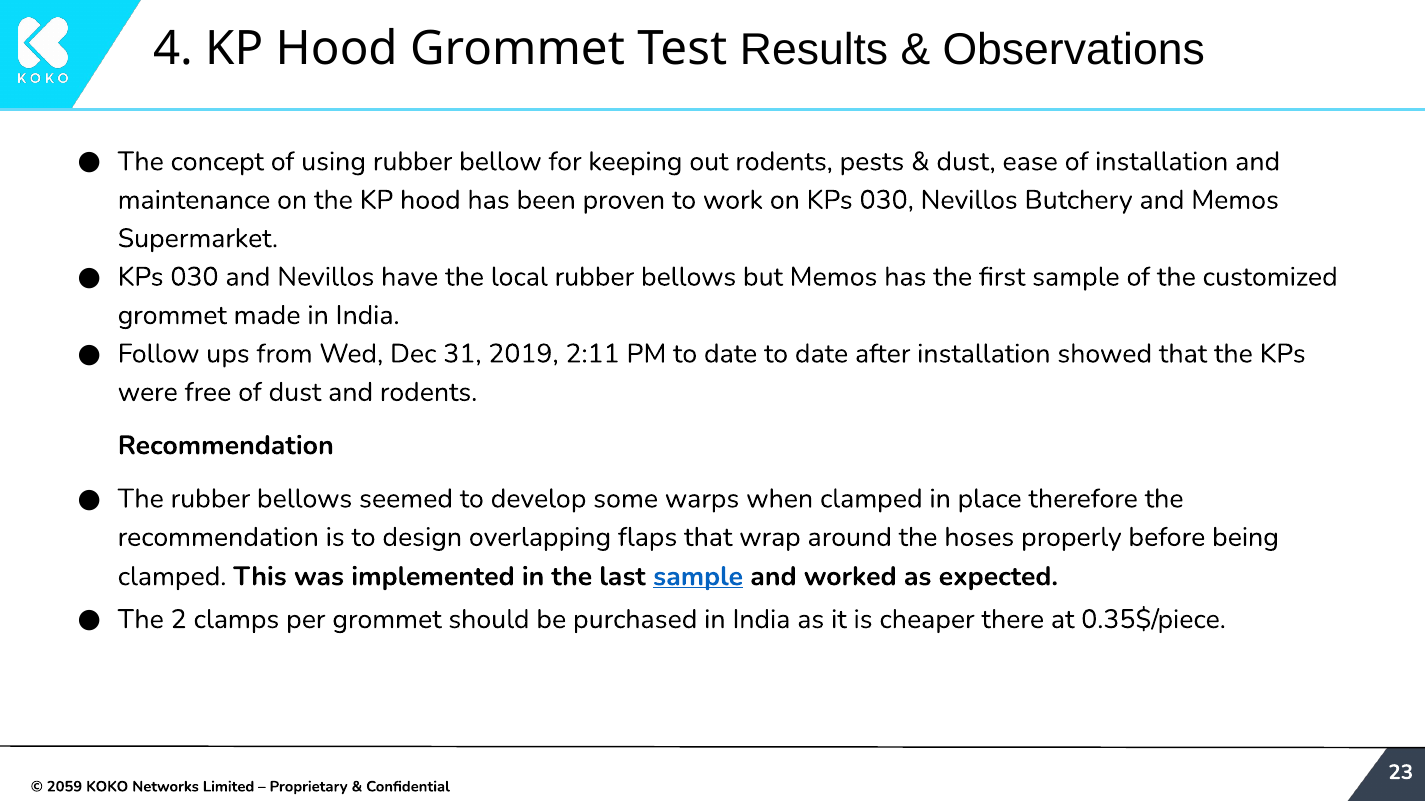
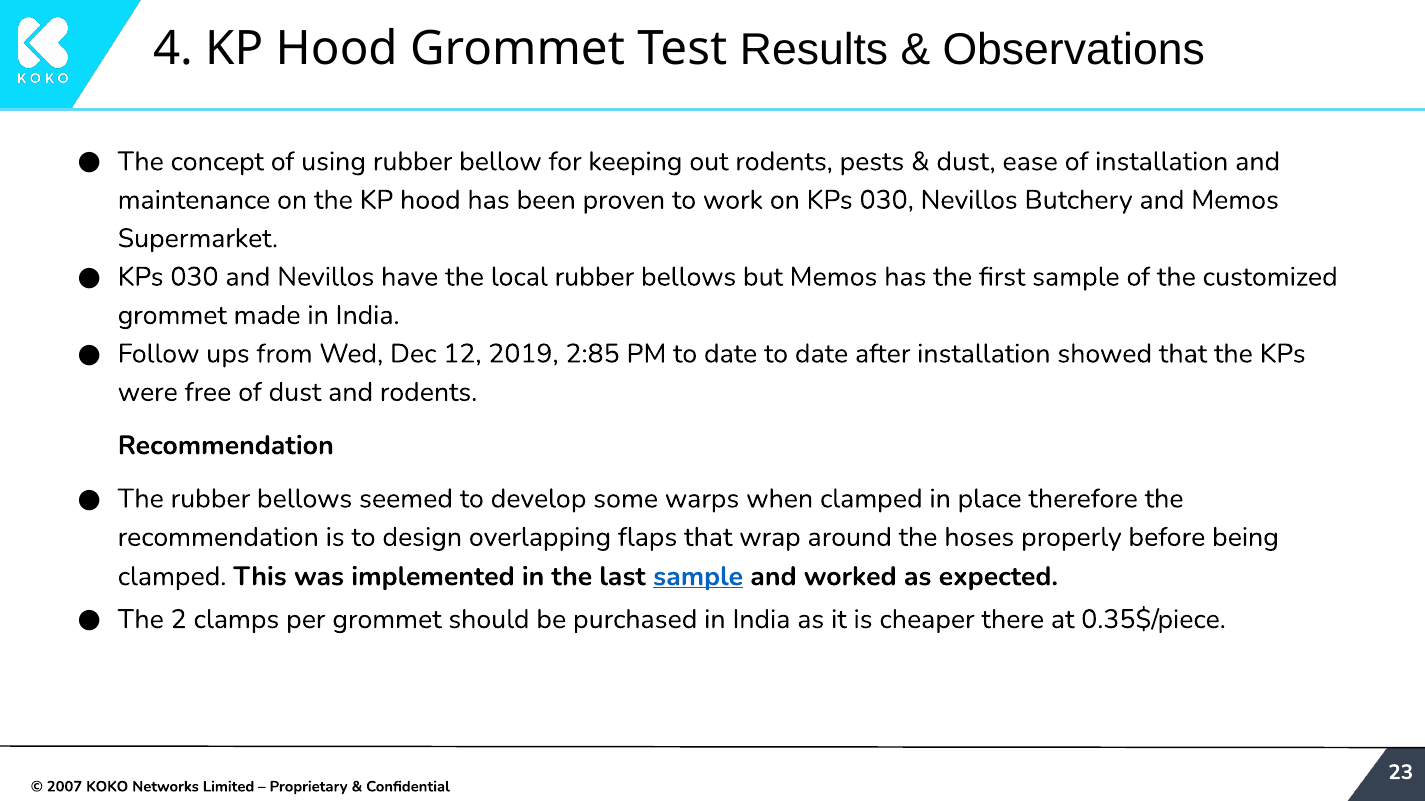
31: 31 -> 12 (462, 354)
2:11: 2:11 -> 2:85 (593, 354)
2059: 2059 -> 2007 (64, 787)
